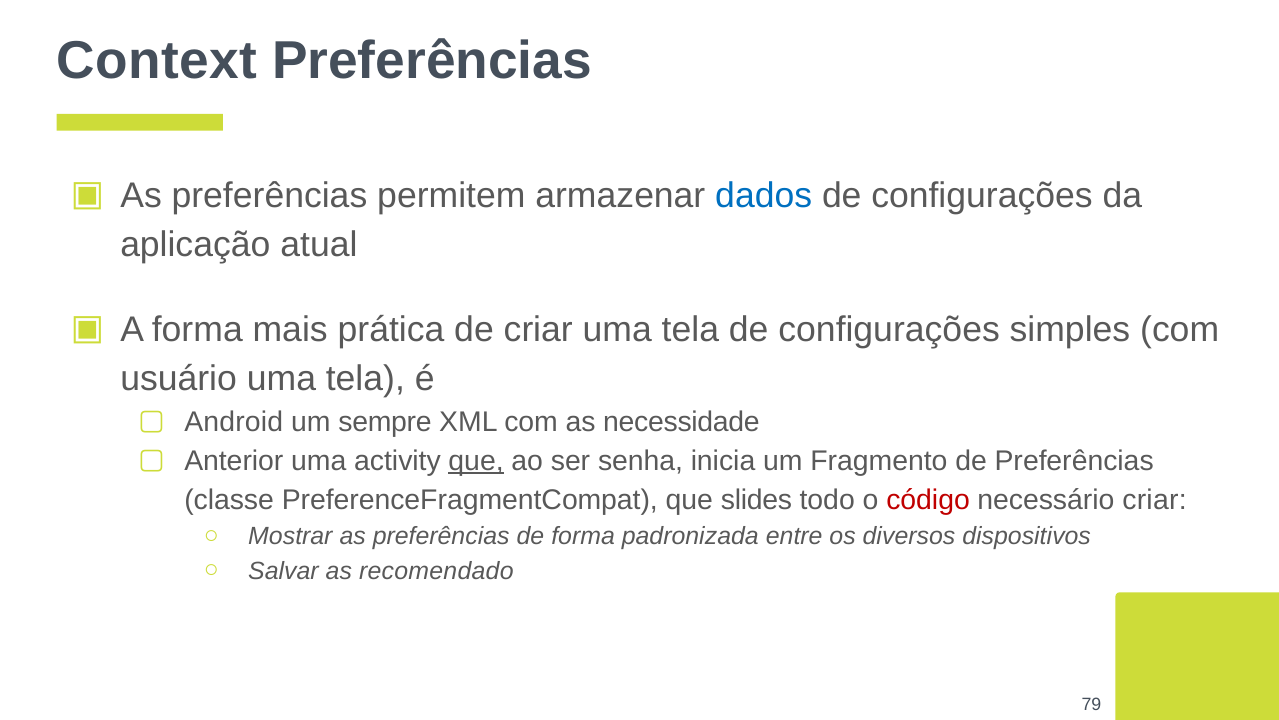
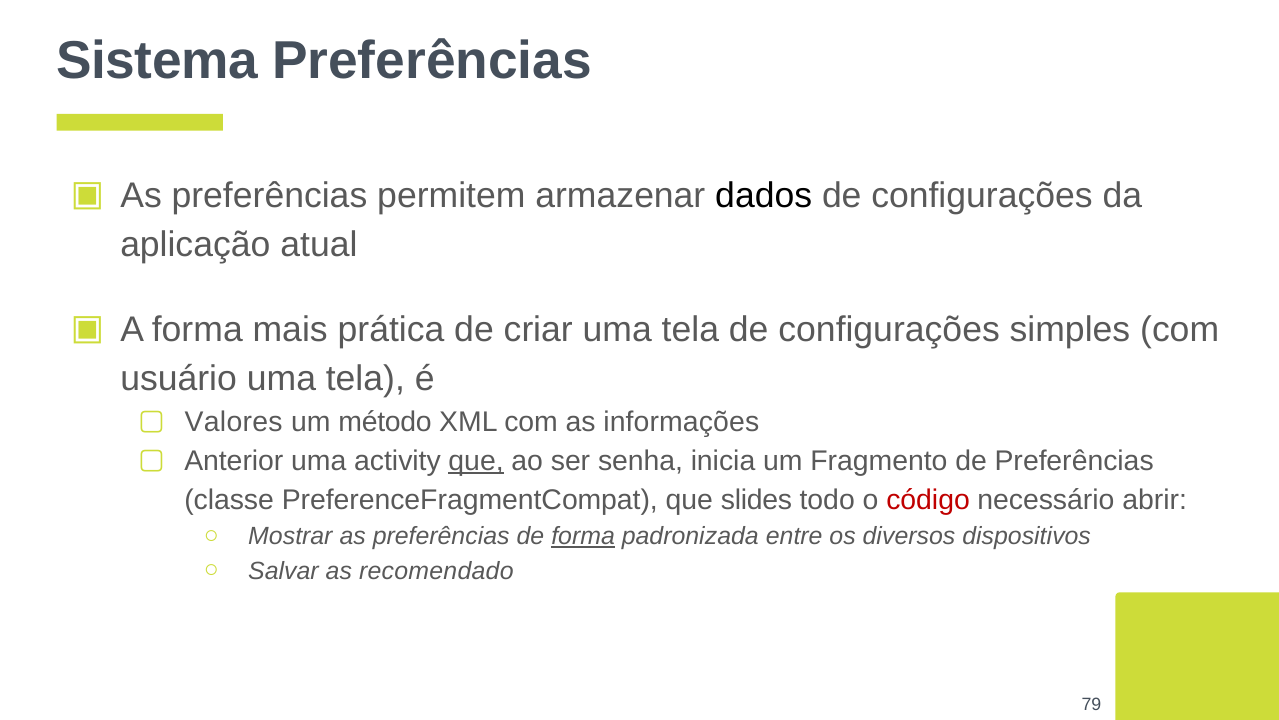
Context: Context -> Sistema (157, 61)
dados colour: blue -> black (764, 196)
Android: Android -> Valores (234, 422)
sempre: sempre -> método (385, 422)
necessidade: necessidade -> informações (681, 422)
necessário criar: criar -> abrir (1155, 500)
forma underline: none -> present (583, 536)
